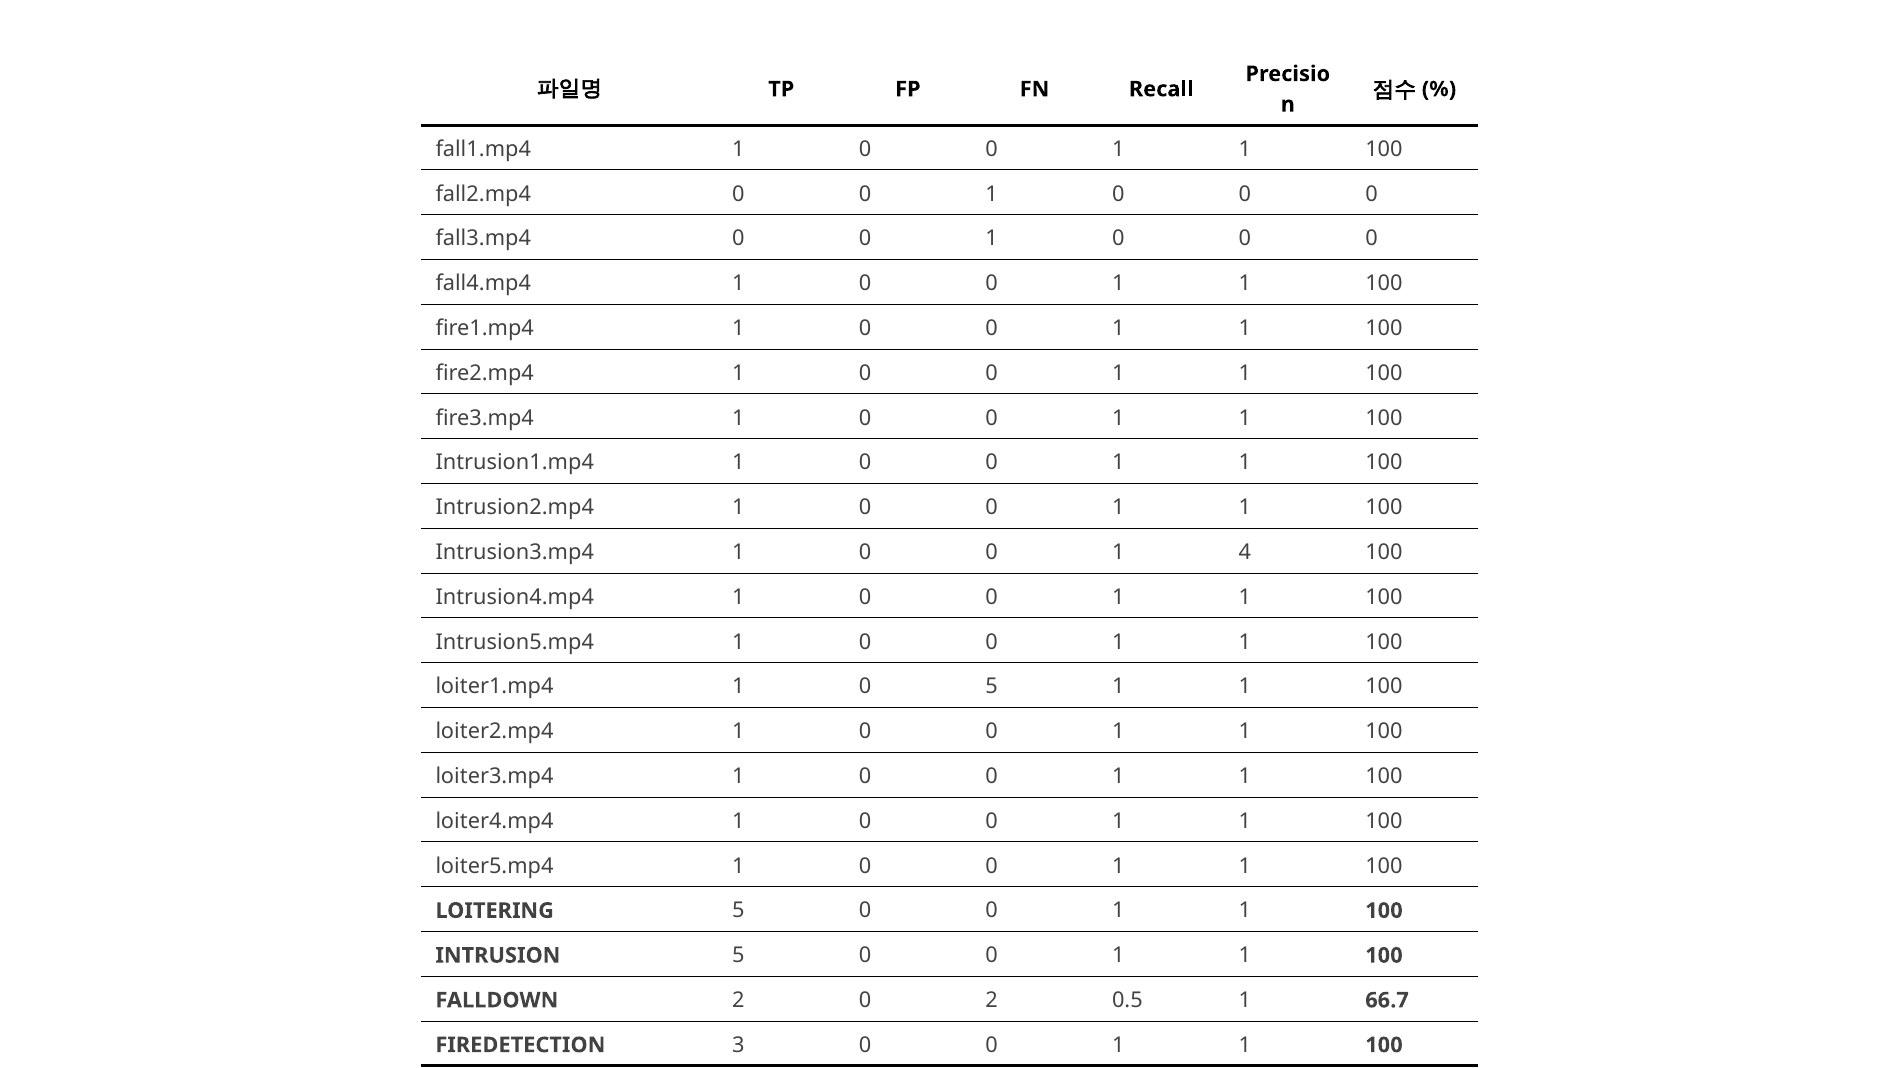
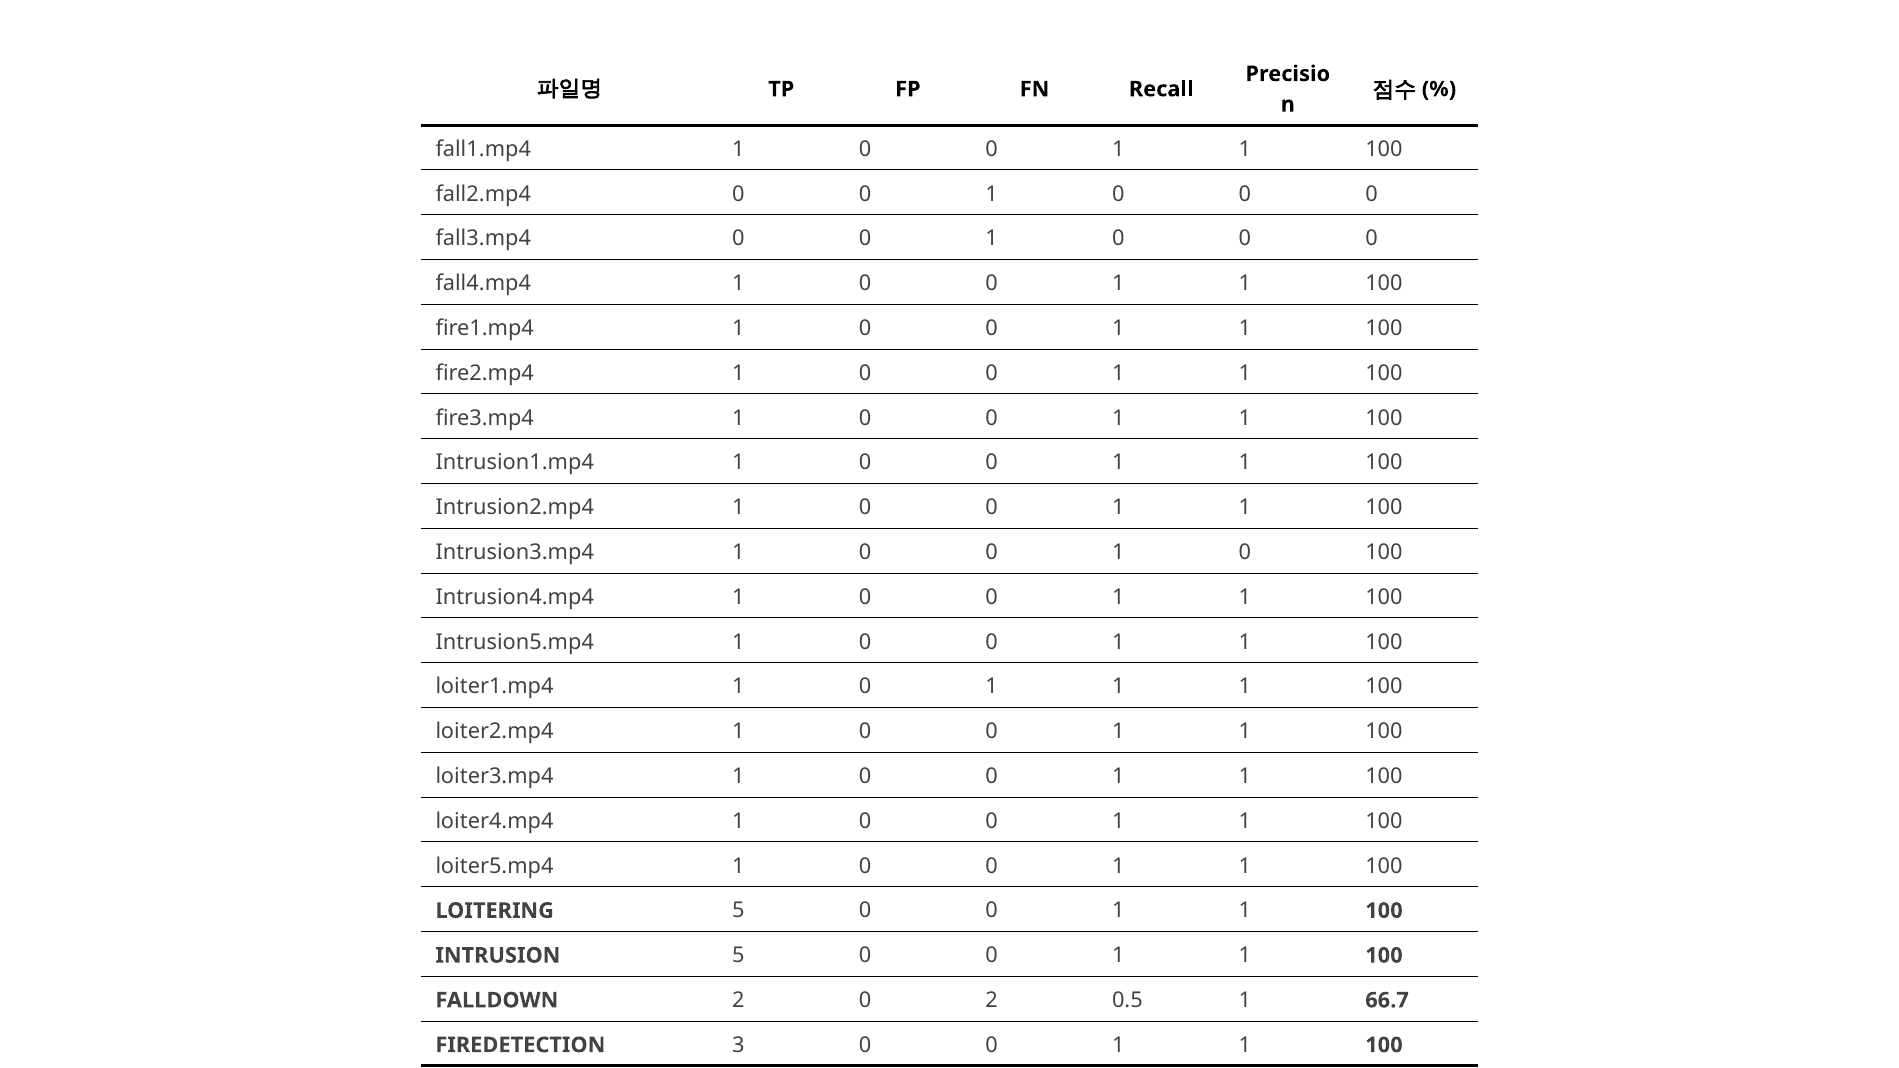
4: 4 -> 0 (1245, 552)
1 0 5: 5 -> 1 (992, 687)
